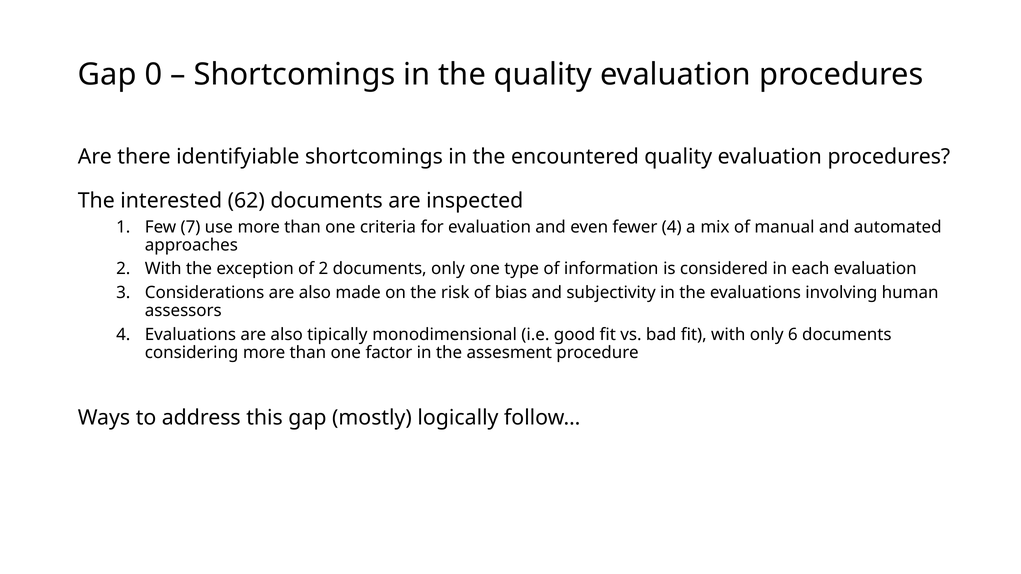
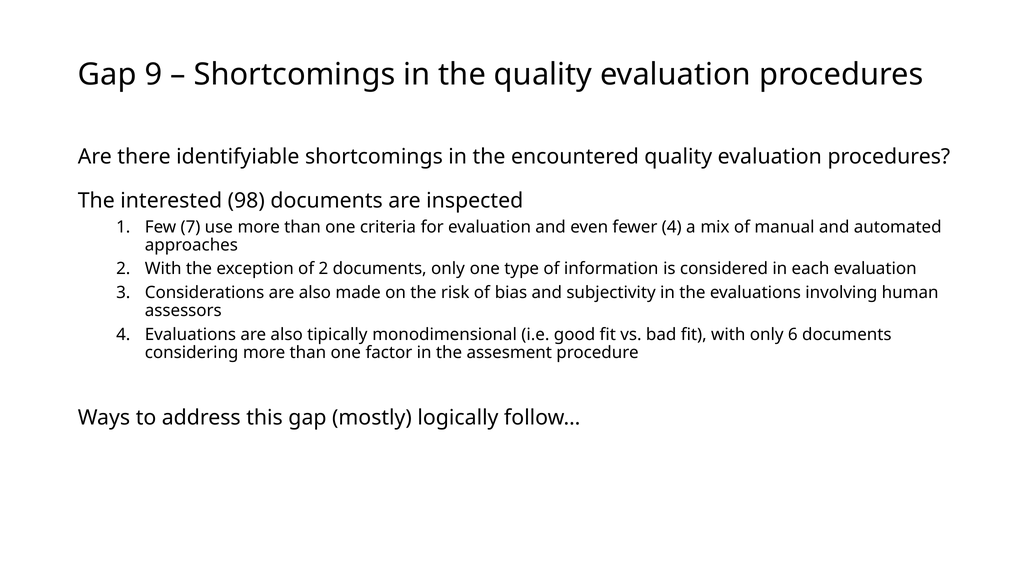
0: 0 -> 9 (153, 75)
62: 62 -> 98 (246, 201)
